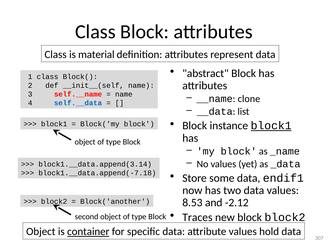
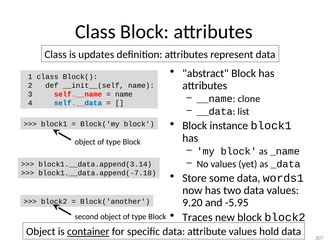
material: material -> updates (96, 54)
block1 underline: present -> none (271, 126)
endif1: endif1 -> words1 (283, 178)
8.53: 8.53 -> 9.20 (192, 203)
-2.12: -2.12 -> -5.95 (237, 203)
